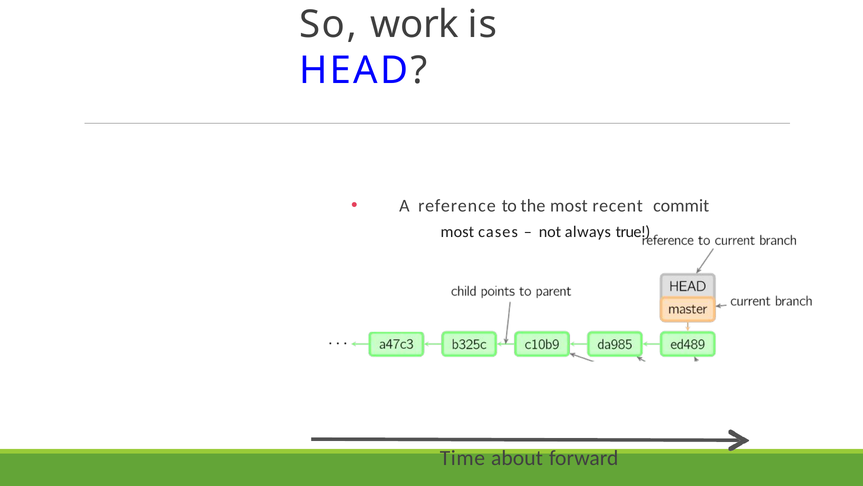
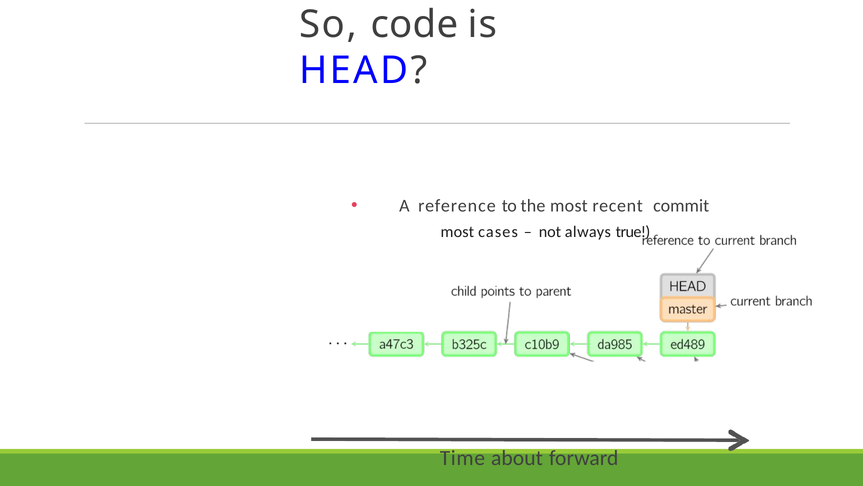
work: work -> code (414, 24)
